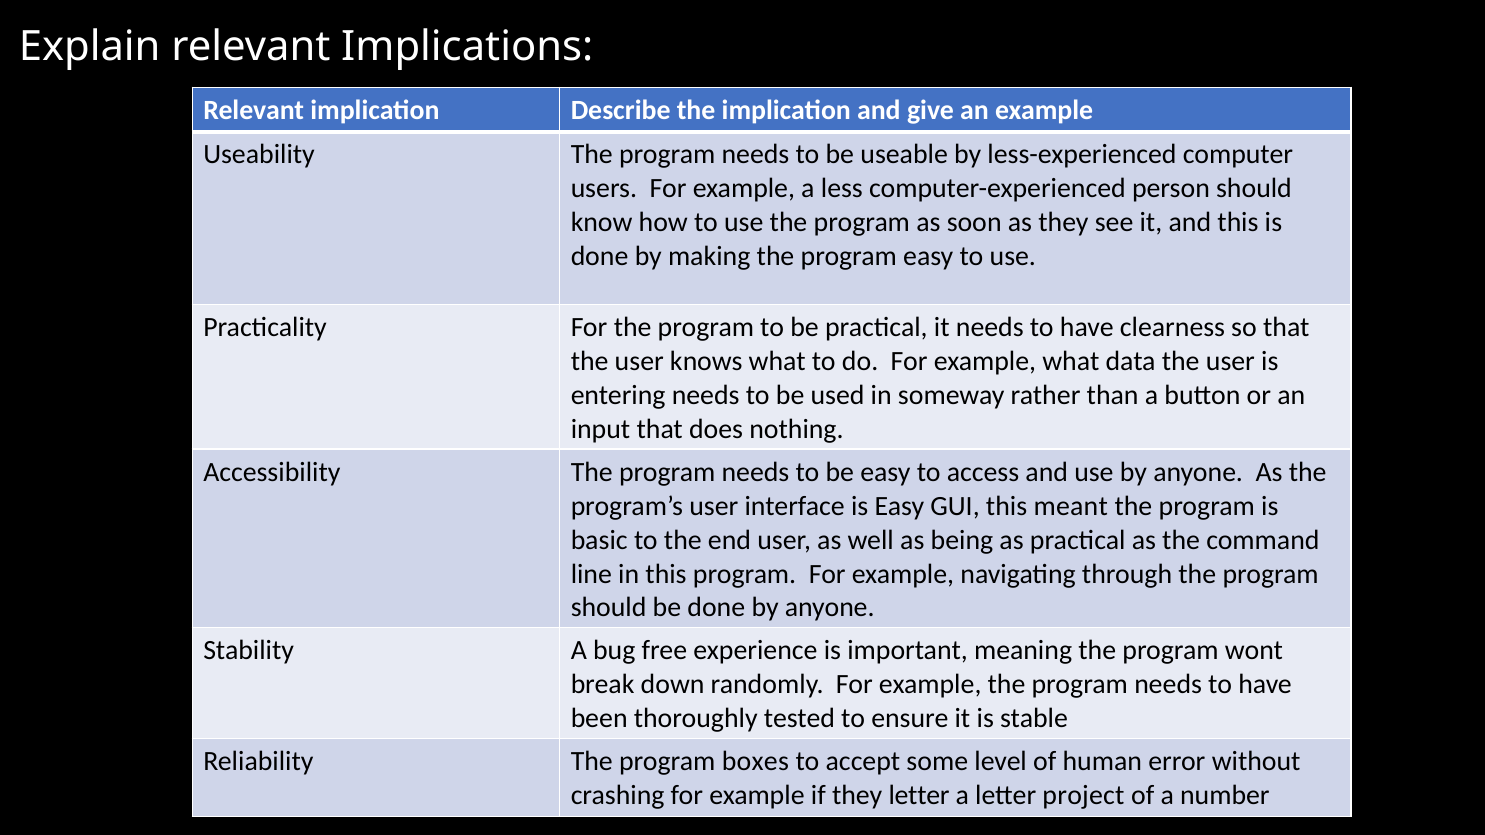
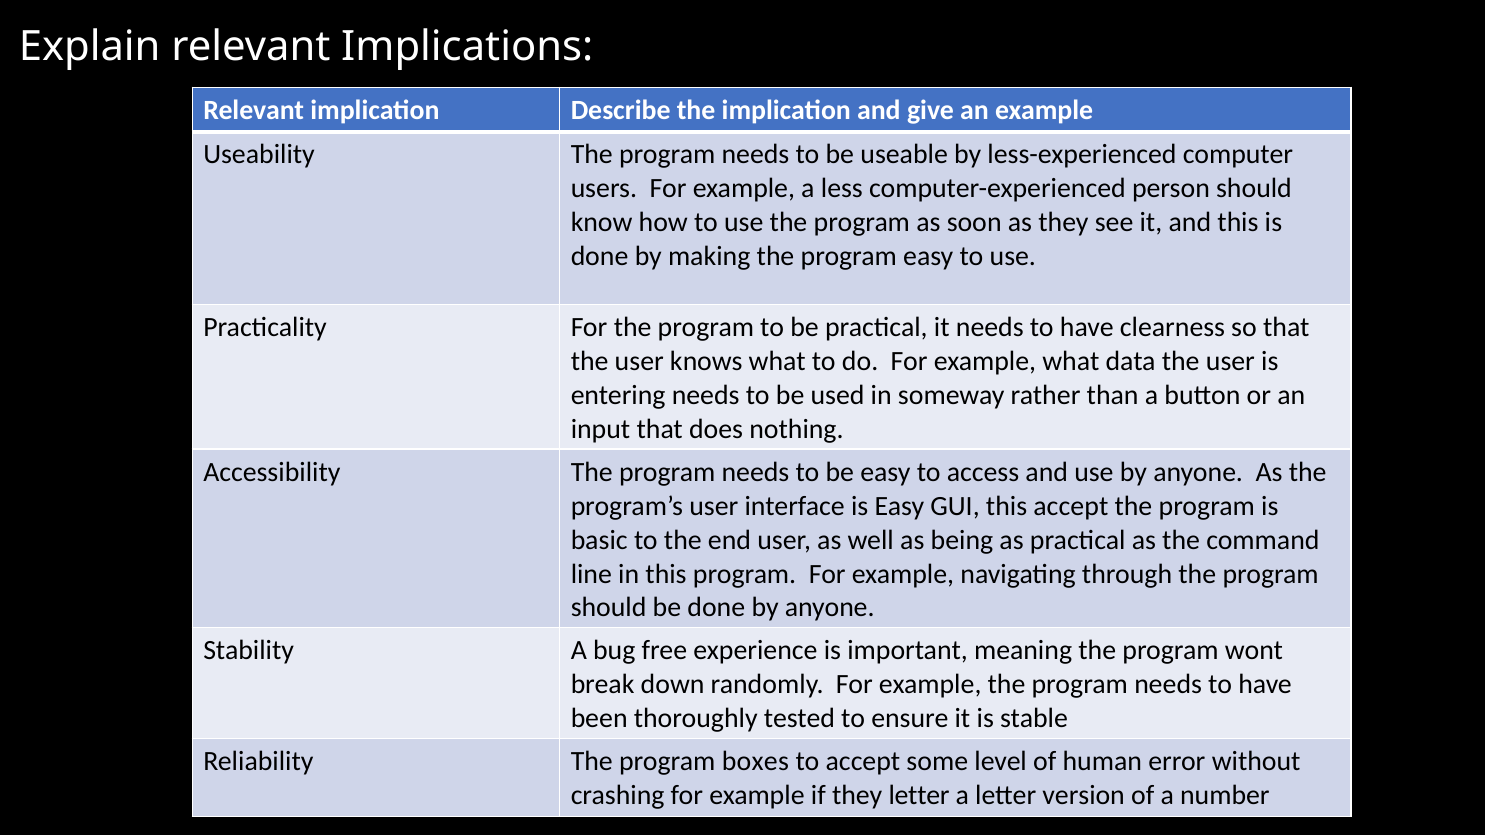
this meant: meant -> accept (1071, 506)
project: project -> version (1084, 796)
